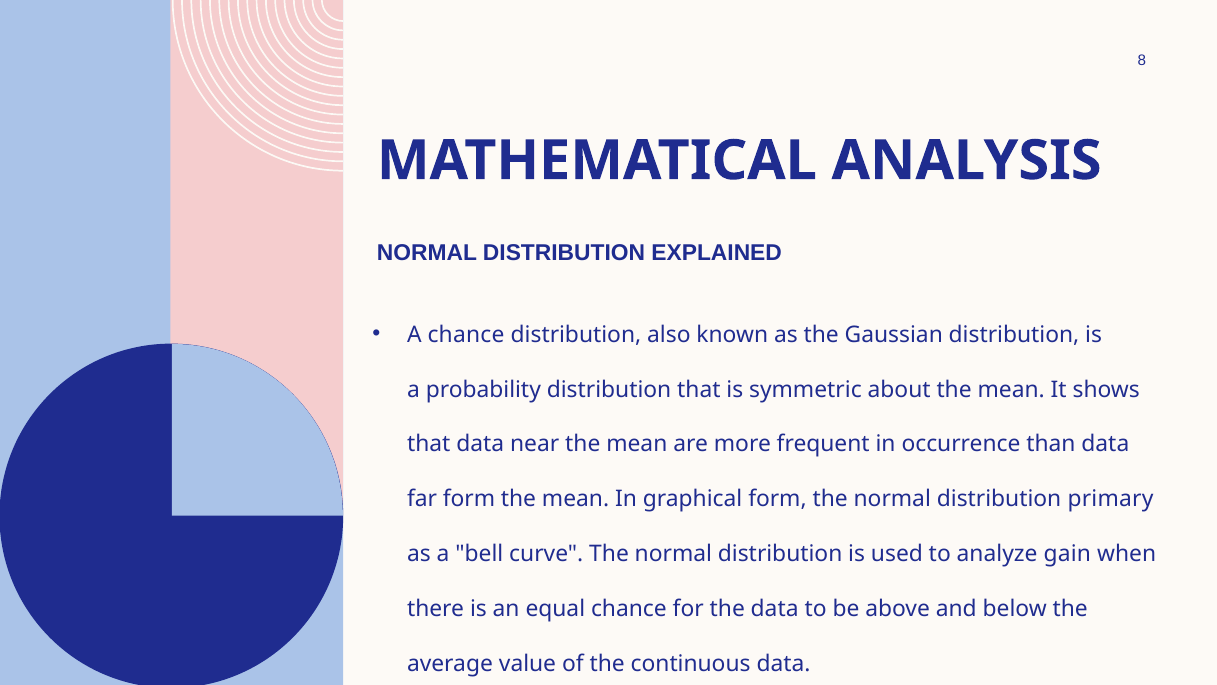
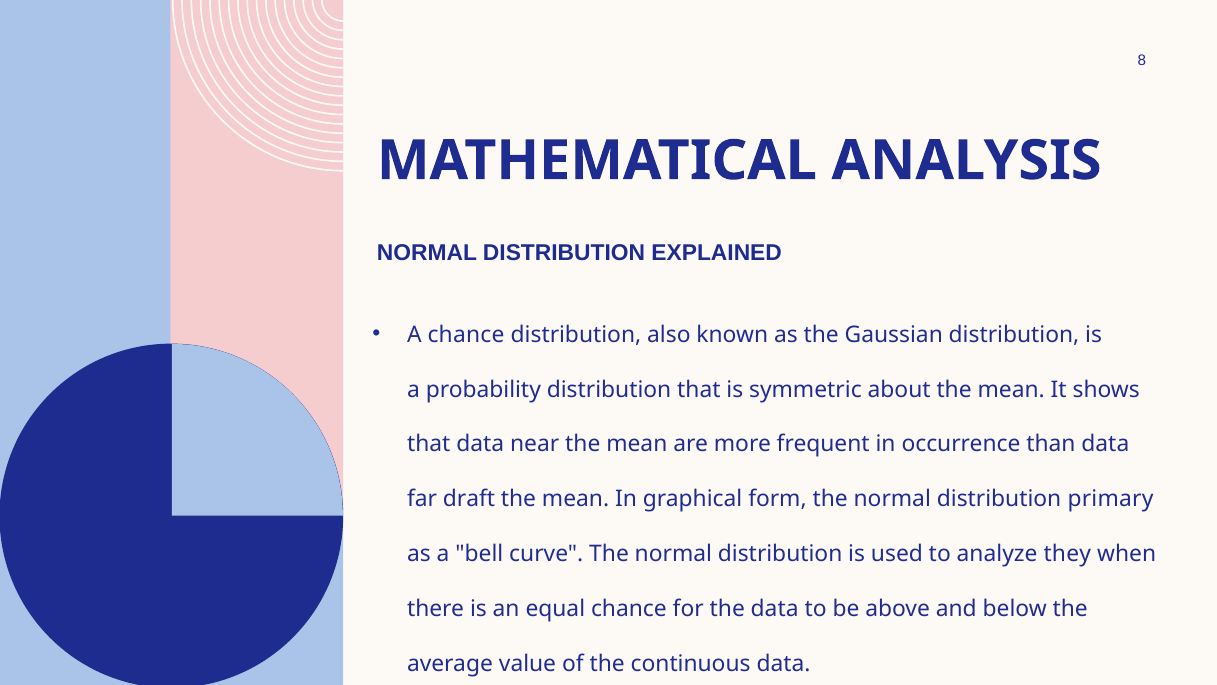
far form: form -> draft (469, 499)
gain: gain -> they (1067, 554)
